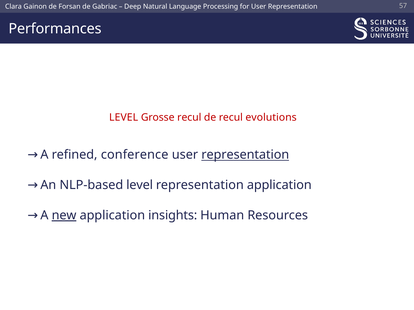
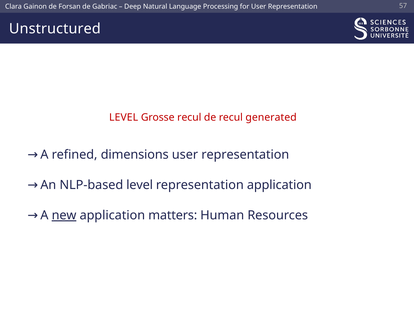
Performances: Performances -> Unstructured (55, 29)
evolutions: evolutions -> generated (271, 118)
conference: conference -> dimensions (135, 155)
representation underline: present -> none (245, 155)
insights: insights -> matters (173, 216)
